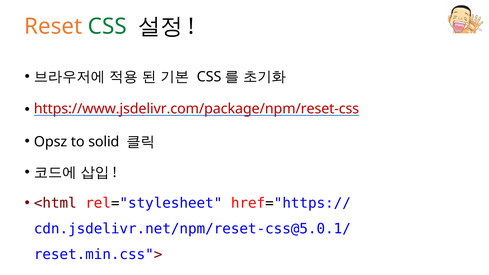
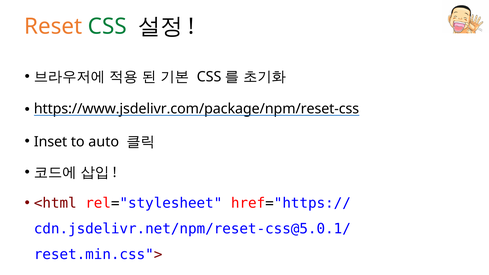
https://www.jsdelivr.com/package/npm/reset-css colour: red -> black (196, 109)
Opsz: Opsz -> Inset (51, 142)
solid: solid -> auto (104, 142)
